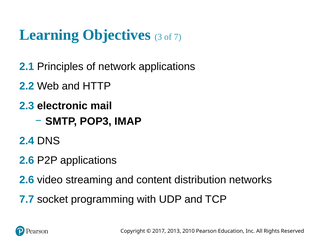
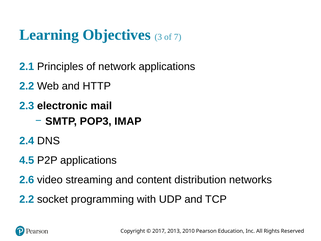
2.6: 2.6 -> 4.5 (27, 160)
7.7: 7.7 -> 2.2 (27, 199)
